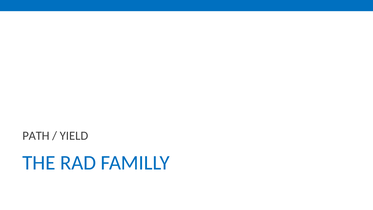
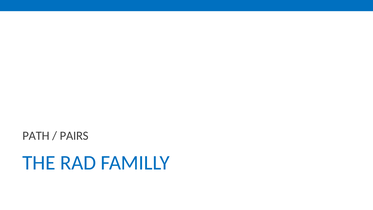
YIELD: YIELD -> PAIRS (74, 136)
